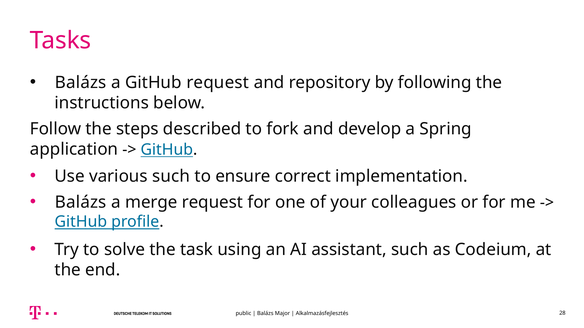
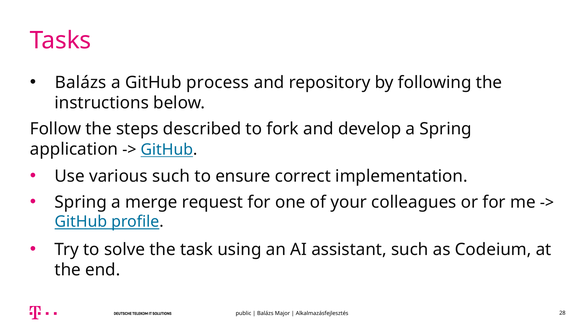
GitHub request: request -> process (218, 83)
Balázs: Balázs -> Spring (81, 202)
